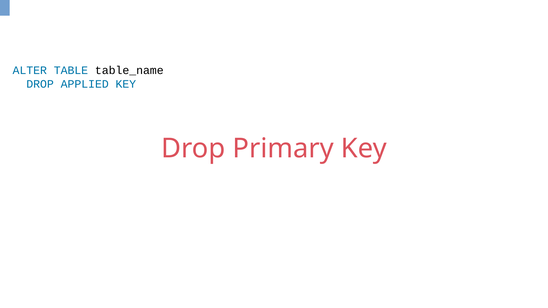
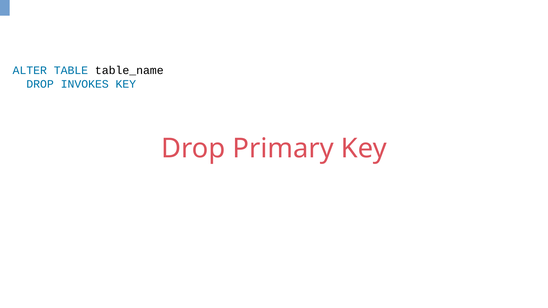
APPLIED: APPLIED -> INVOKES (85, 84)
